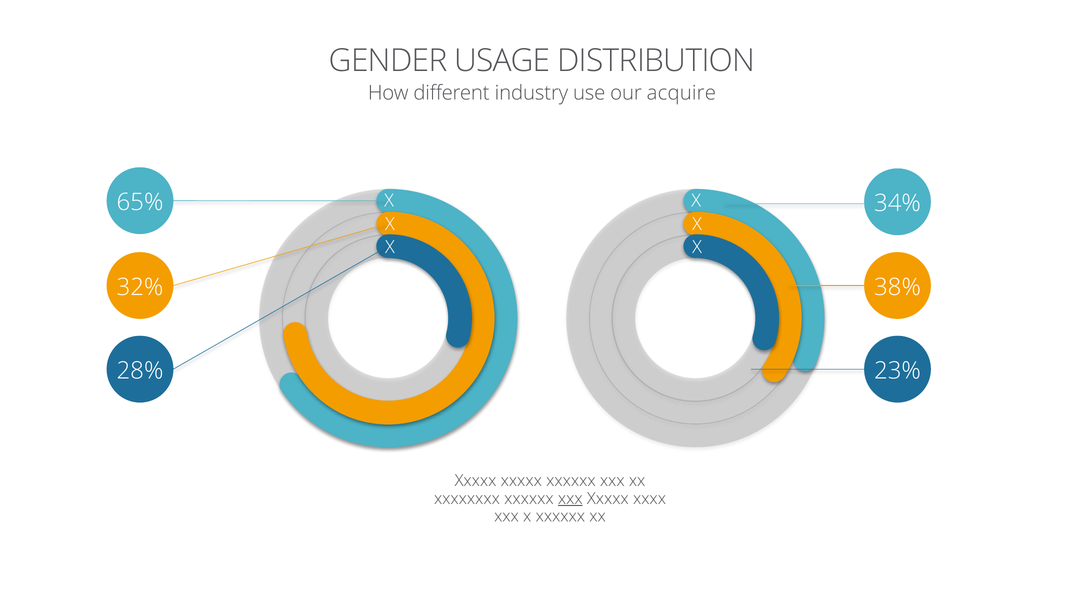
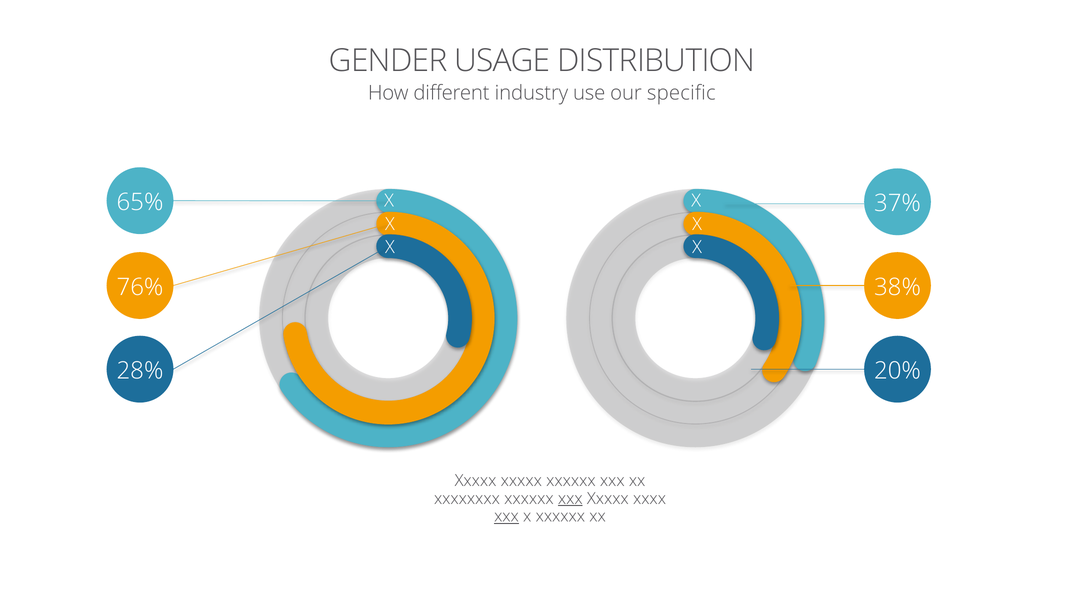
acquire: acquire -> specific (681, 93)
34%: 34% -> 37% (897, 203)
32%: 32% -> 76% (140, 287)
23%: 23% -> 20% (897, 371)
xxx underline: none -> present (506, 516)
